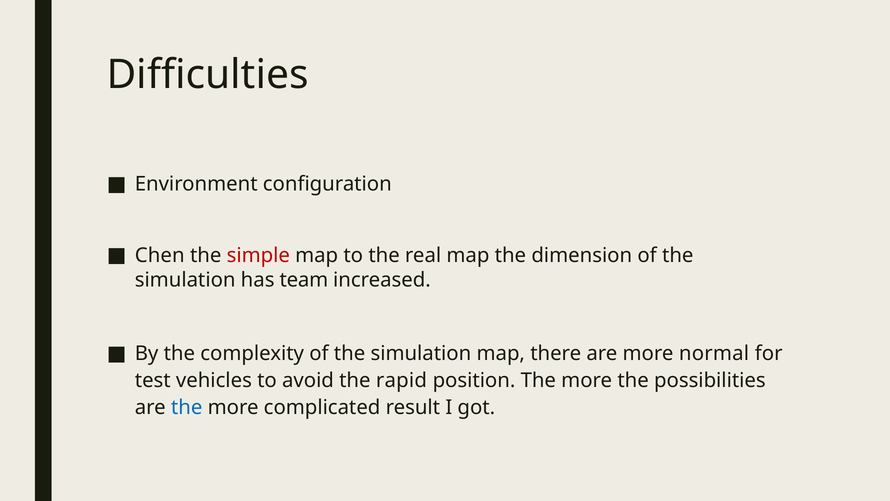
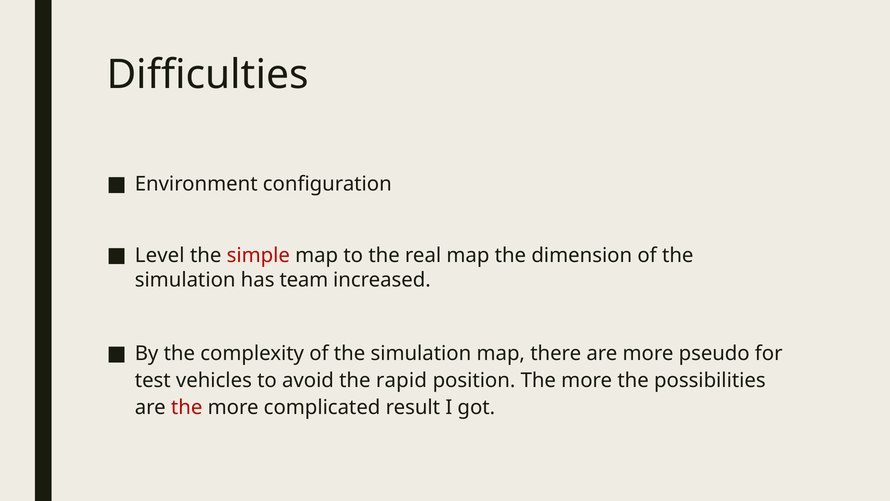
Chen: Chen -> Level (160, 255)
normal: normal -> pseudo (714, 353)
the colour: blue -> red (187, 407)
